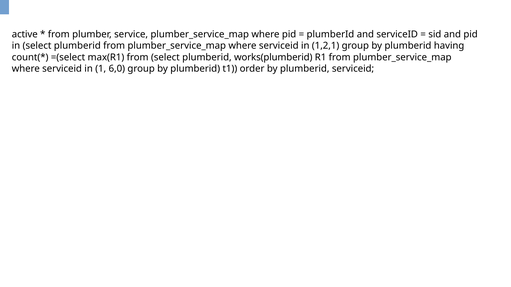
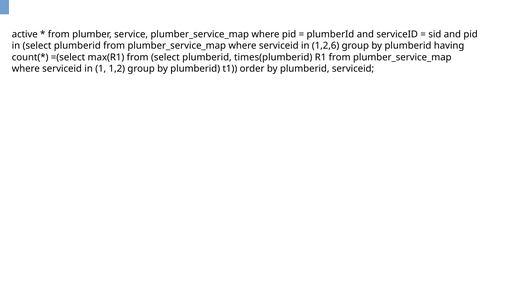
1,2,1: 1,2,1 -> 1,2,6 (326, 46)
works(plumberid: works(plumberid -> times(plumberid (273, 57)
6,0: 6,0 -> 1,2 (117, 69)
